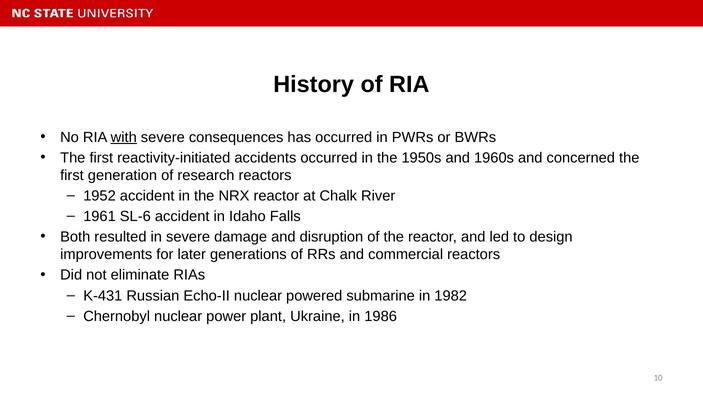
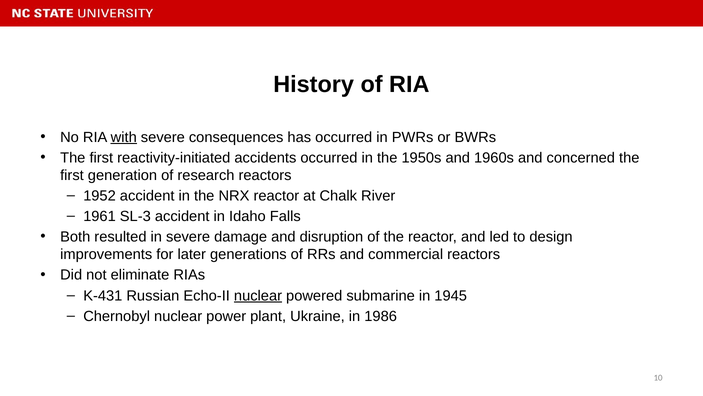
SL-6: SL-6 -> SL-3 (135, 216)
nuclear underline: none -> present (258, 295)
1982: 1982 -> 1945 (451, 295)
